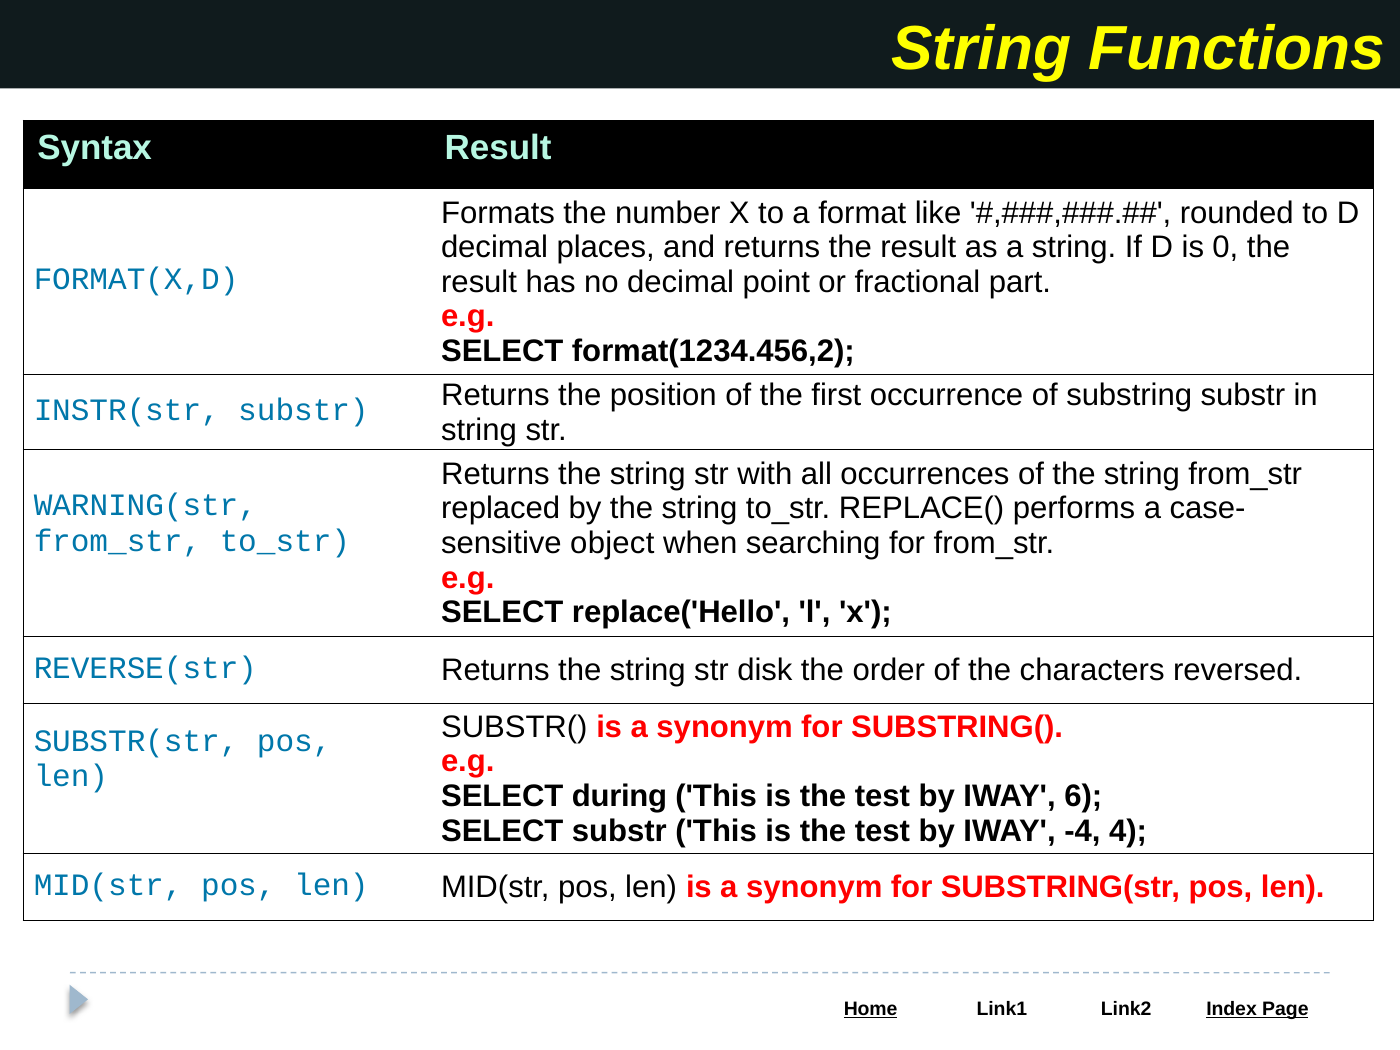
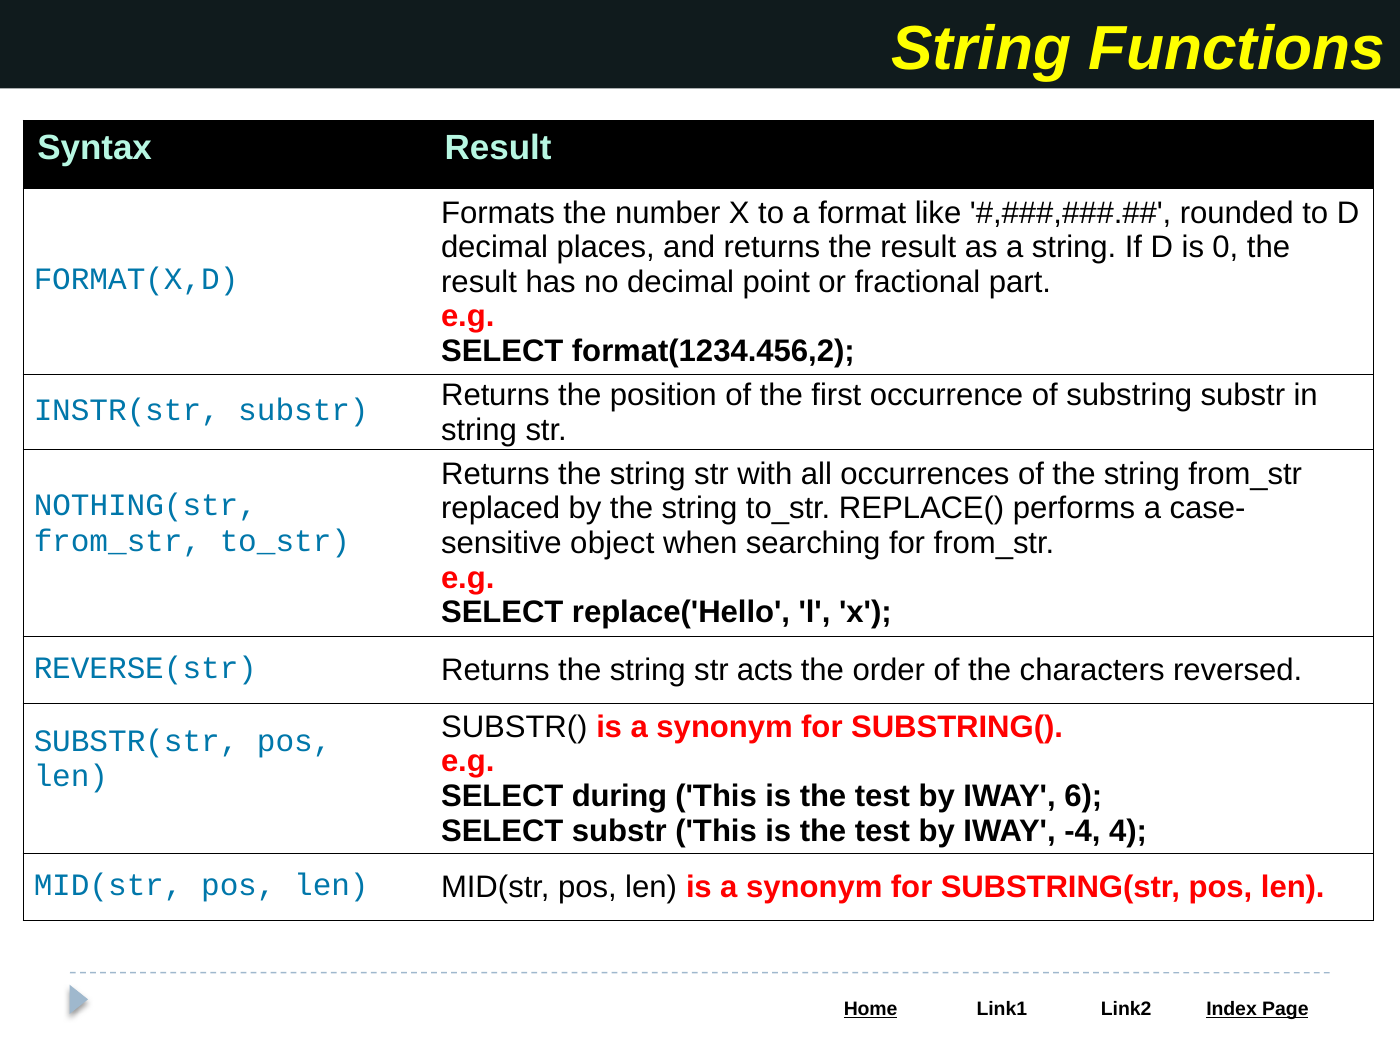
WARNING(str: WARNING(str -> NOTHING(str (145, 506)
disk: disk -> acts (765, 670)
